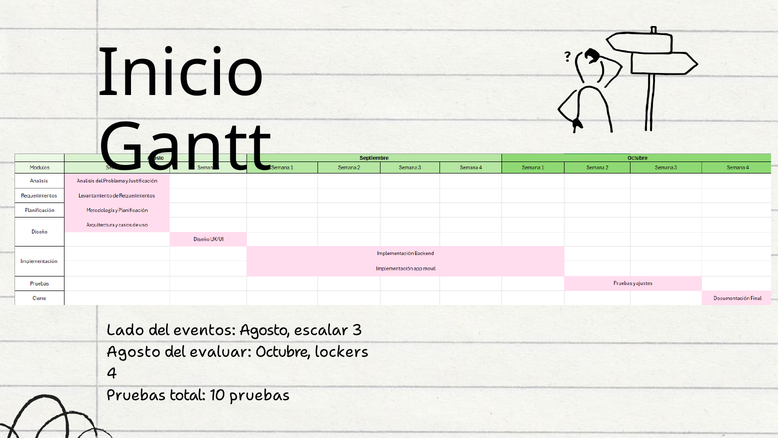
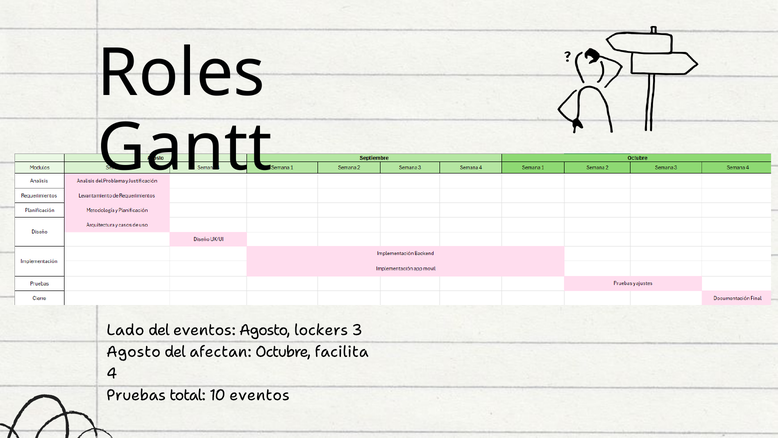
Inicio: Inicio -> Roles (181, 73)
escalar: escalar -> lockers (321, 330)
evaluar: evaluar -> afectan (221, 351)
lockers: lockers -> facilita (342, 351)
10 pruebas: pruebas -> eventos (260, 395)
